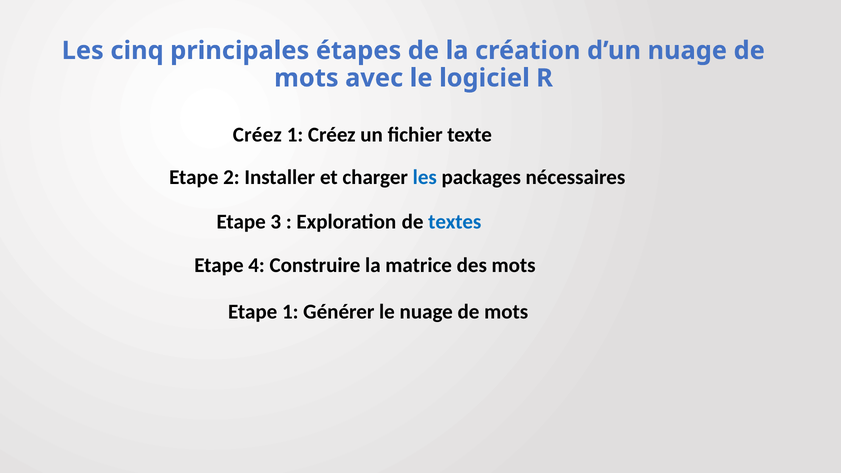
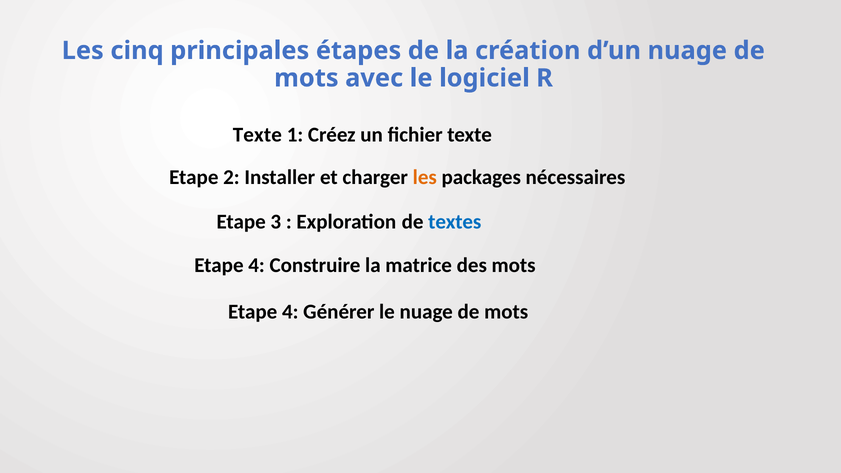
Créez: Créez -> Texte (257, 135)
les colour: blue -> orange (425, 177)
1: 1 -> 4 (290, 312)
